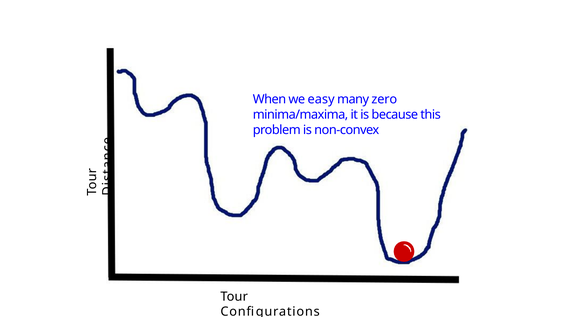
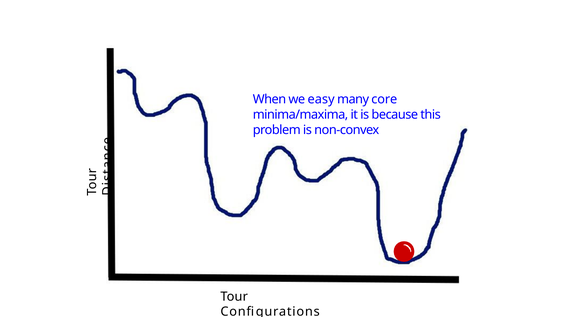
zero: zero -> core (384, 100)
